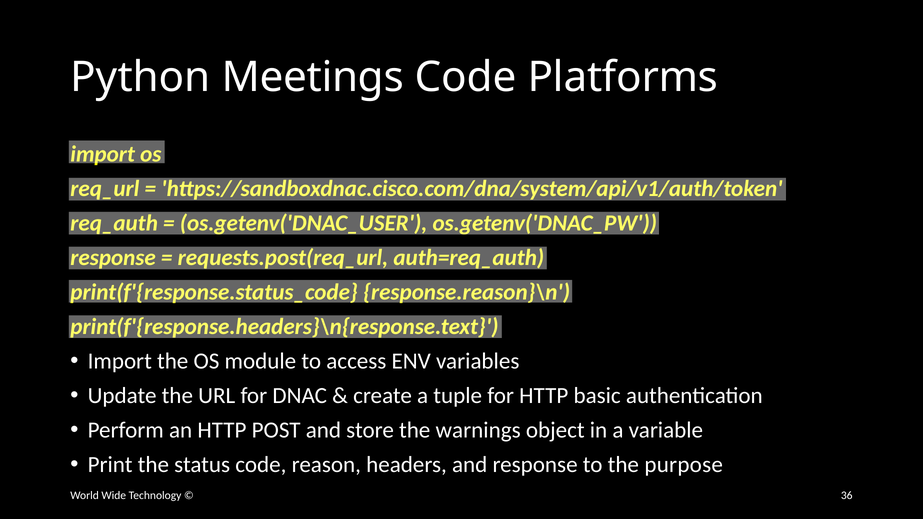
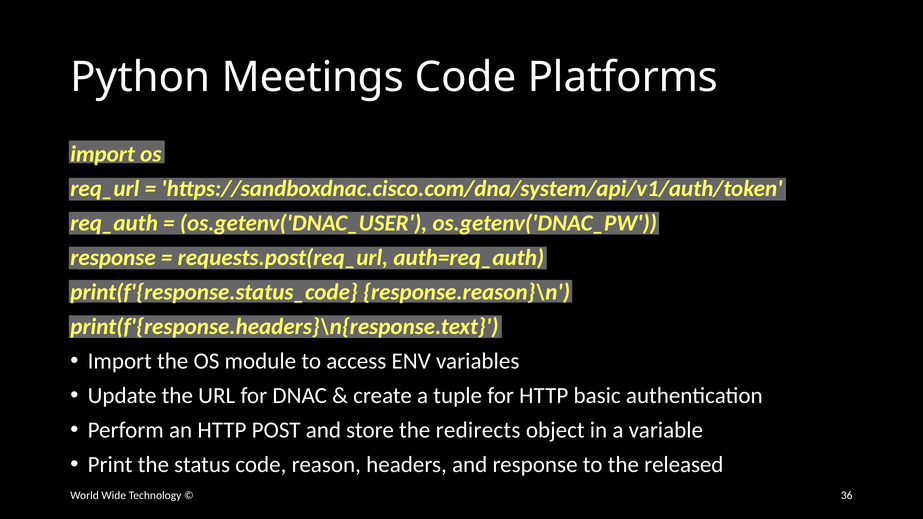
warnings: warnings -> redirects (478, 430)
purpose: purpose -> released (684, 465)
